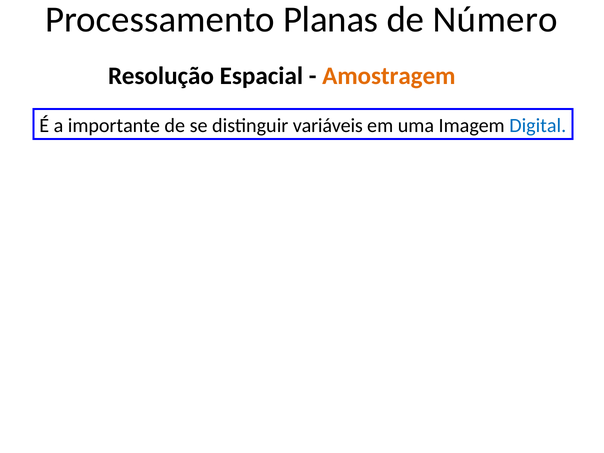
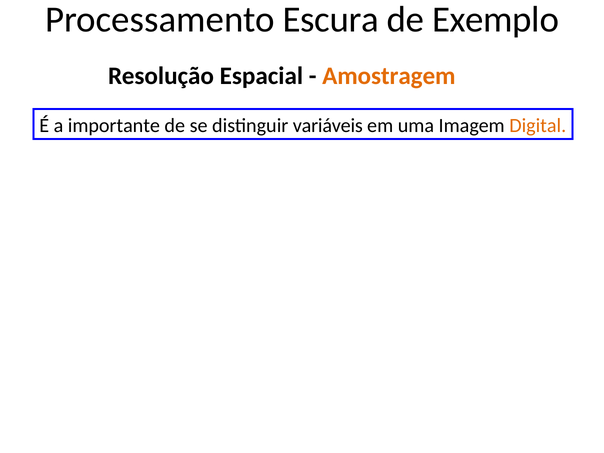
Planas: Planas -> Escura (331, 19)
Número: Número -> Exemplo (496, 19)
Digital colour: blue -> orange (538, 125)
